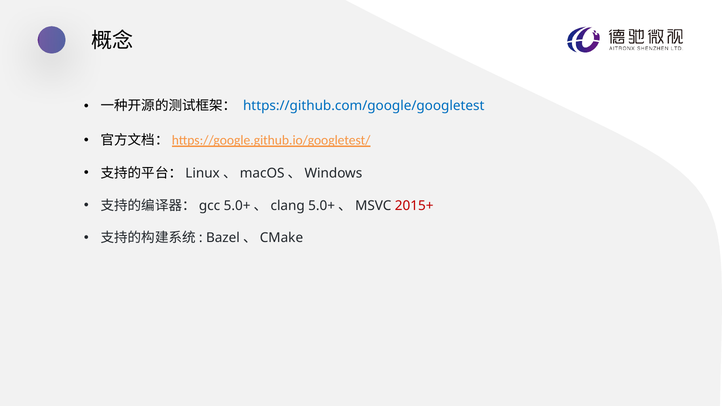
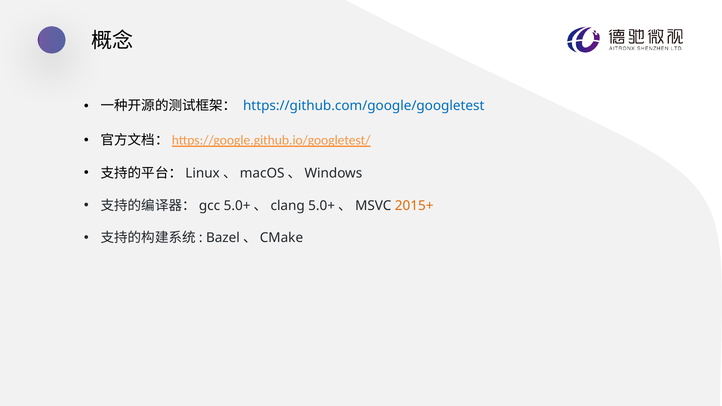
2015+ colour: red -> orange (414, 206)
